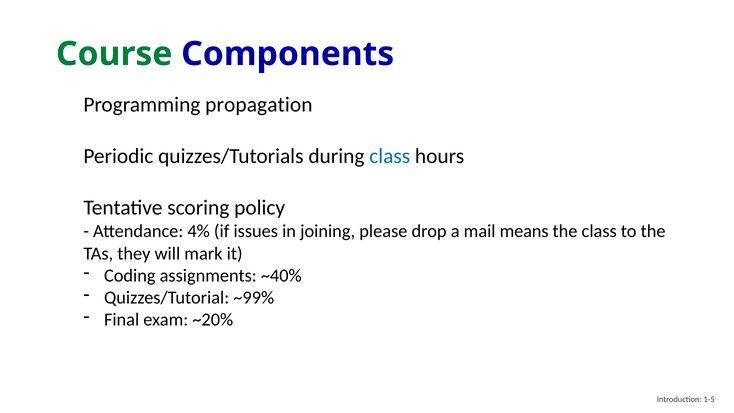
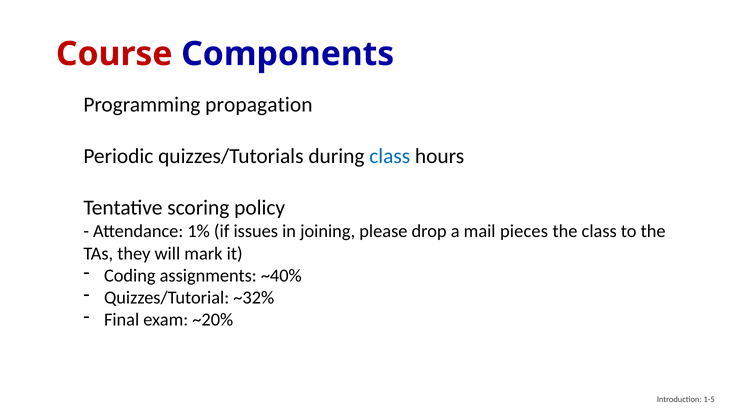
Course colour: green -> red (114, 54)
4%: 4% -> 1% (199, 231)
means: means -> pieces (524, 231)
~99%: ~99% -> ~32% (254, 297)
